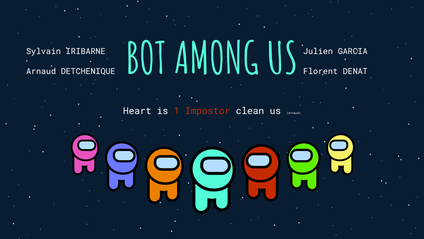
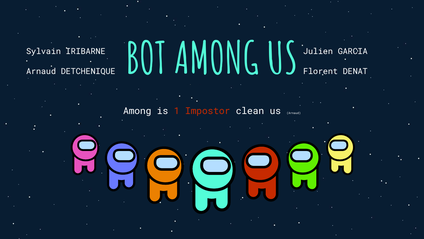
Heart: Heart -> Among (137, 111)
